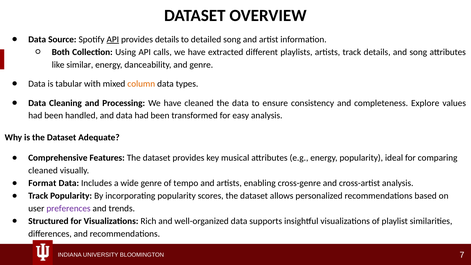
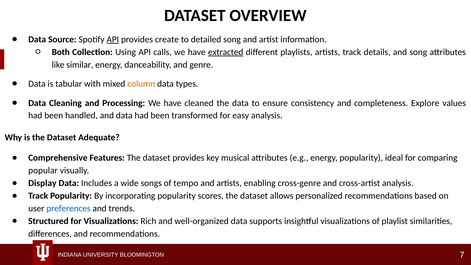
provides details: details -> create (167, 39)
extracted underline: none -> present (226, 52)
cleaned: cleaned -> popular (43, 171)
Format: Format -> Display (42, 183)
wide genre: genre -> songs (151, 183)
preferences colour: purple -> blue (68, 208)
